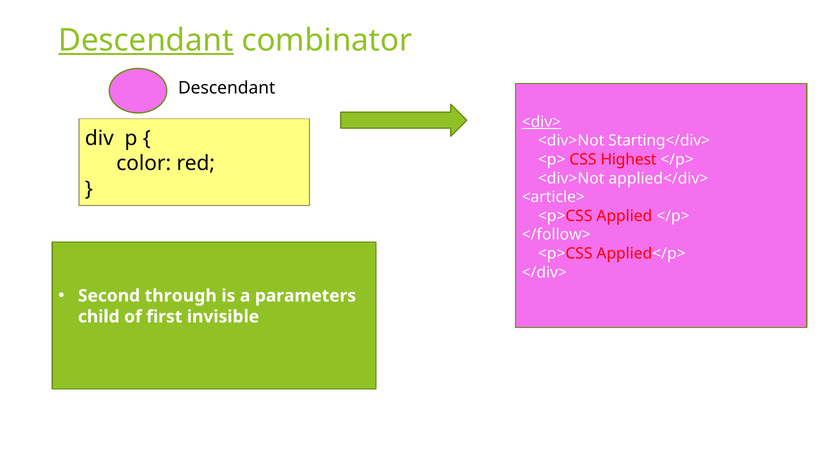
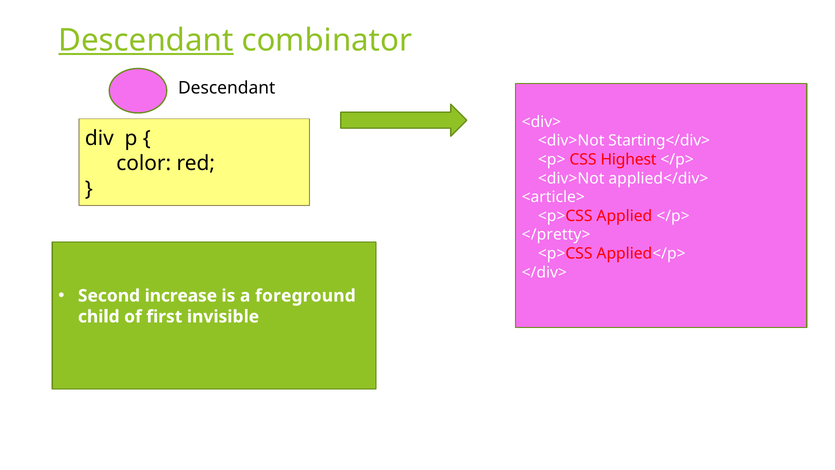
<div> underline: present -> none (541, 122)
</follow>: </follow> -> </pretty> (556, 235)
through: through -> increase (181, 296)
parameters: parameters -> foreground (305, 296)
